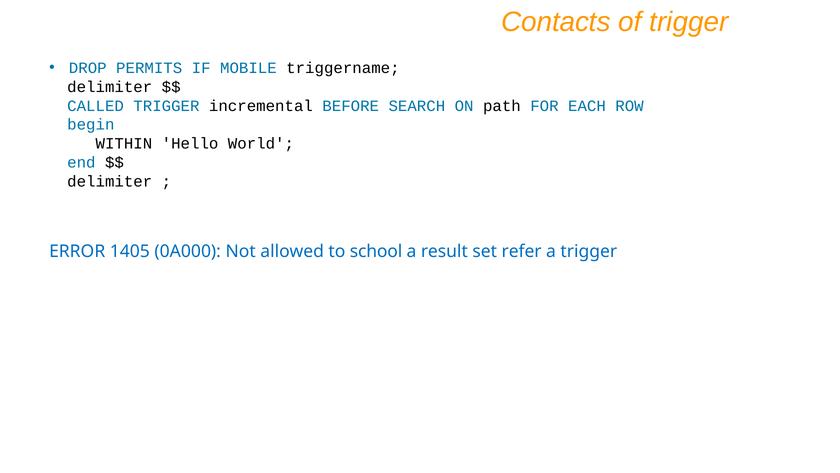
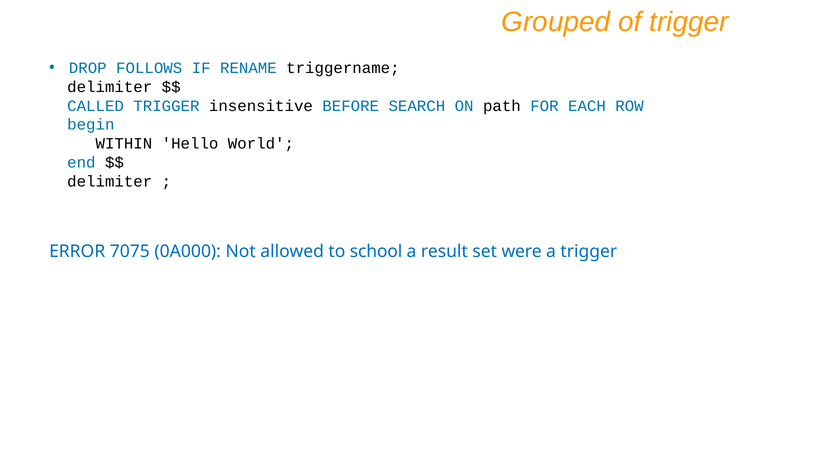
Contacts: Contacts -> Grouped (556, 22)
PERMITS: PERMITS -> FOLLOWS (149, 68)
MOBILE: MOBILE -> RENAME (248, 68)
incremental: incremental -> insensitive (261, 106)
1405: 1405 -> 7075 (130, 251)
refer: refer -> were (522, 251)
